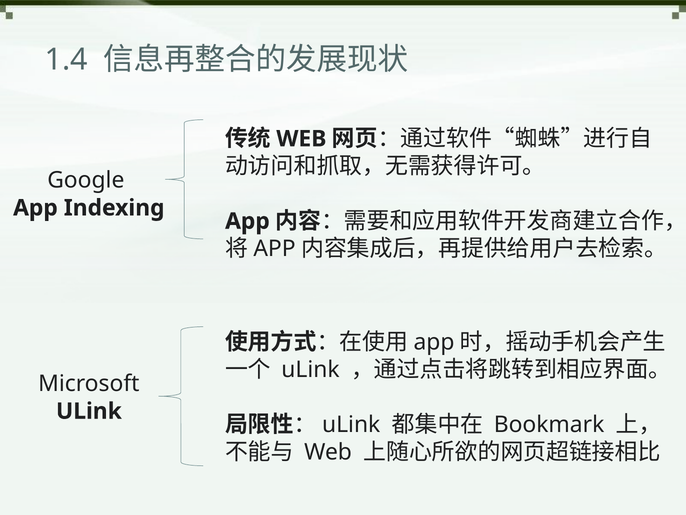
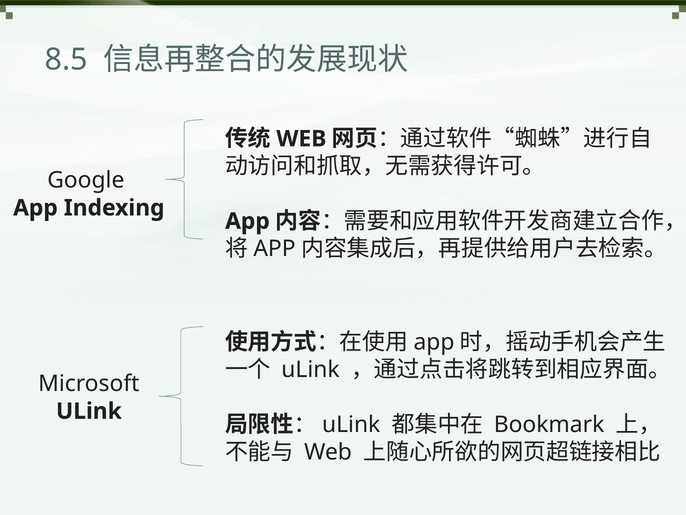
1.4: 1.4 -> 8.5 (66, 59)
